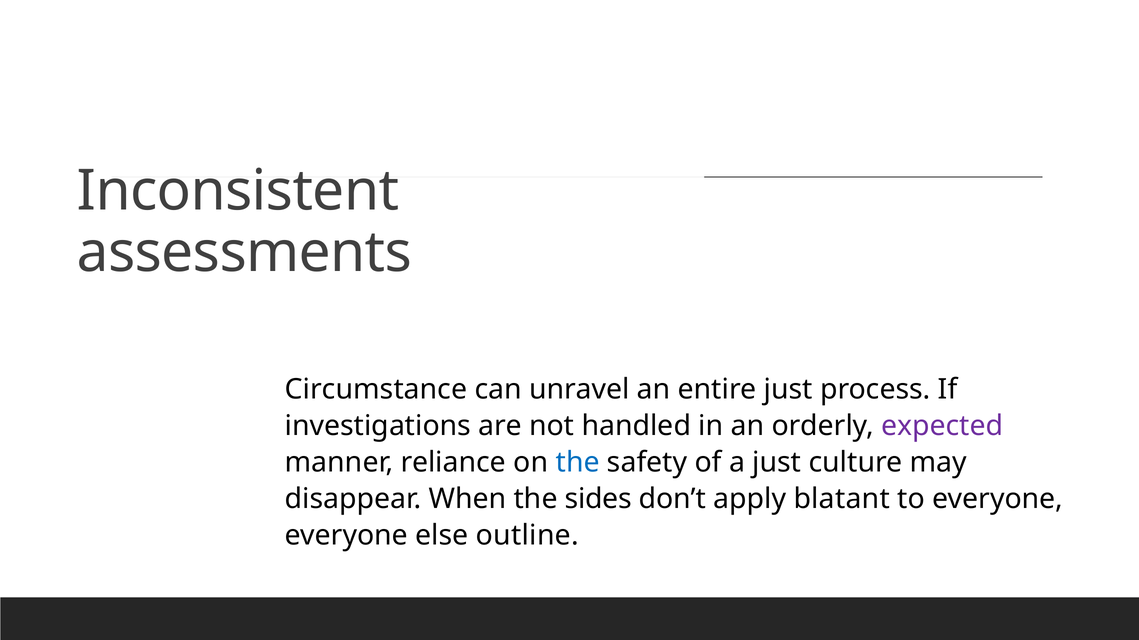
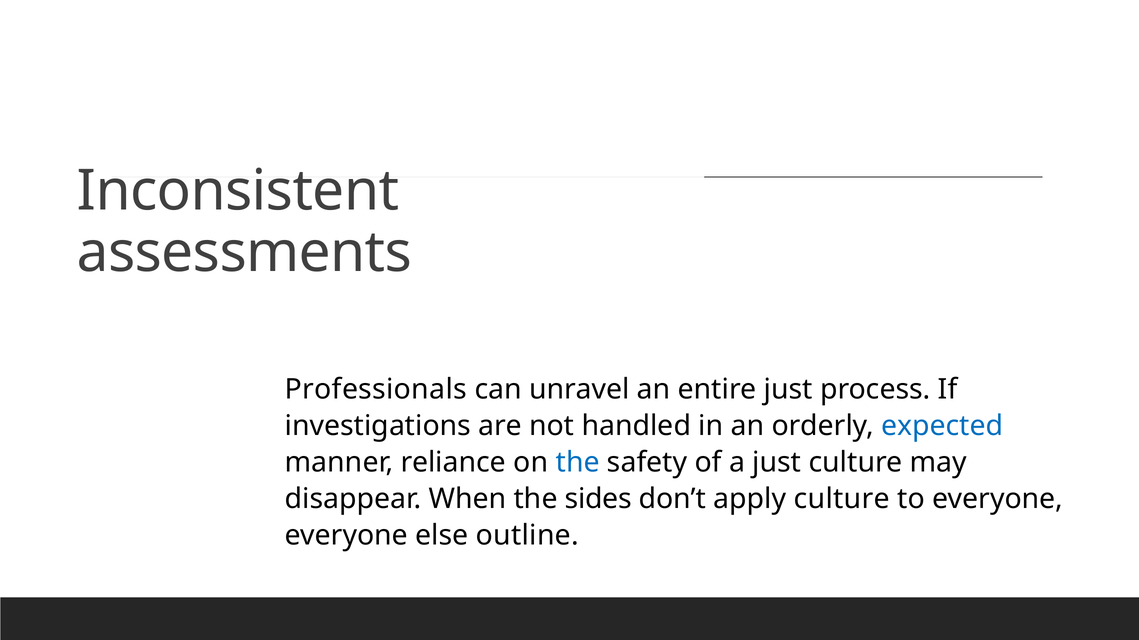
Circumstance: Circumstance -> Professionals (376, 390)
expected colour: purple -> blue (942, 426)
apply blatant: blatant -> culture (842, 499)
